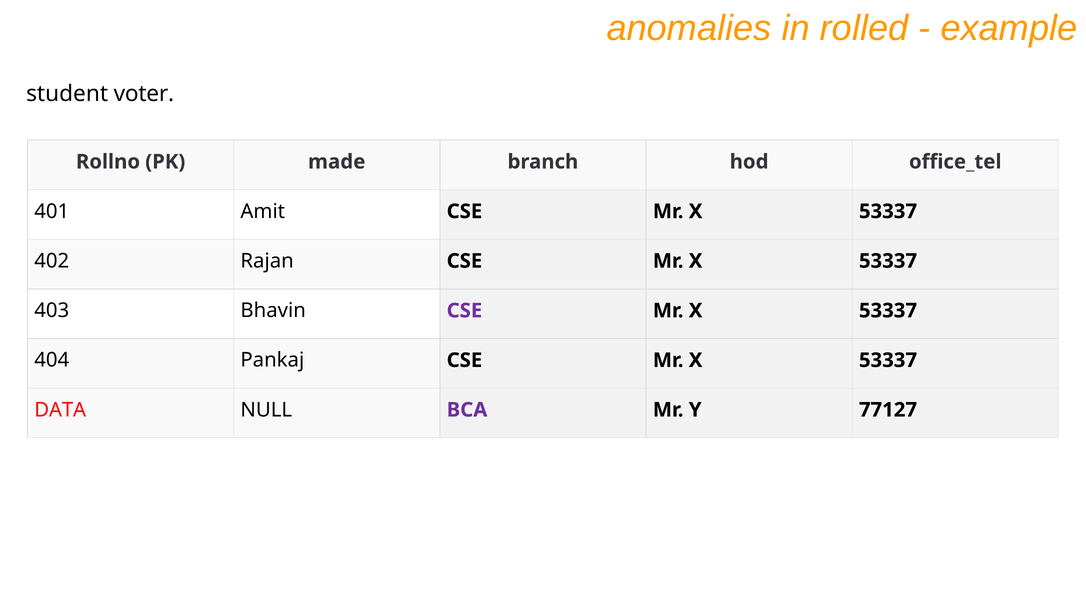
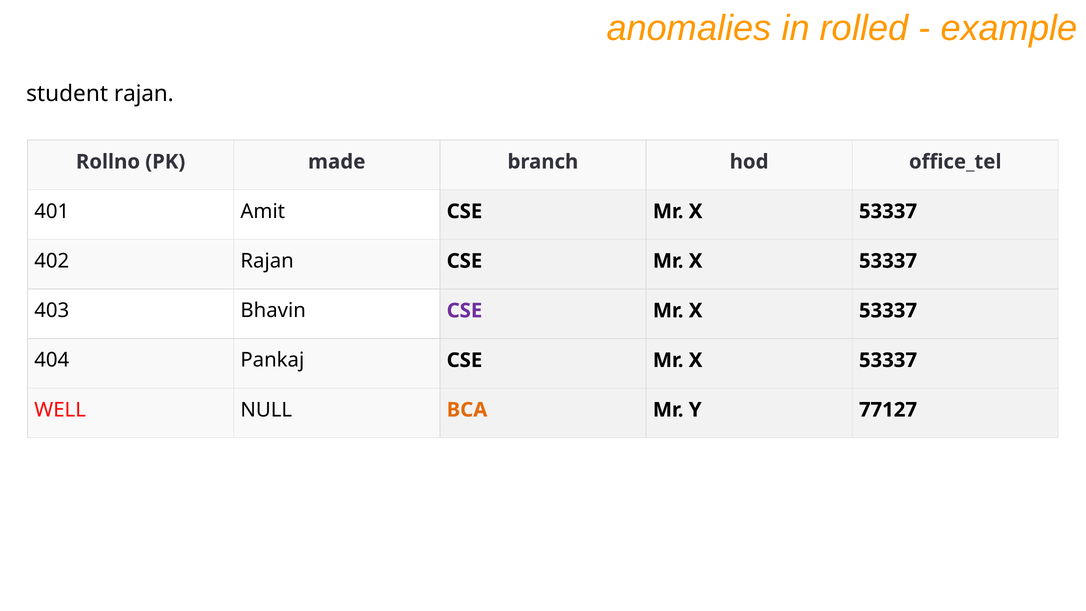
student voter: voter -> rajan (144, 94)
DATA: DATA -> WELL (60, 410)
BCA colour: purple -> orange (467, 410)
